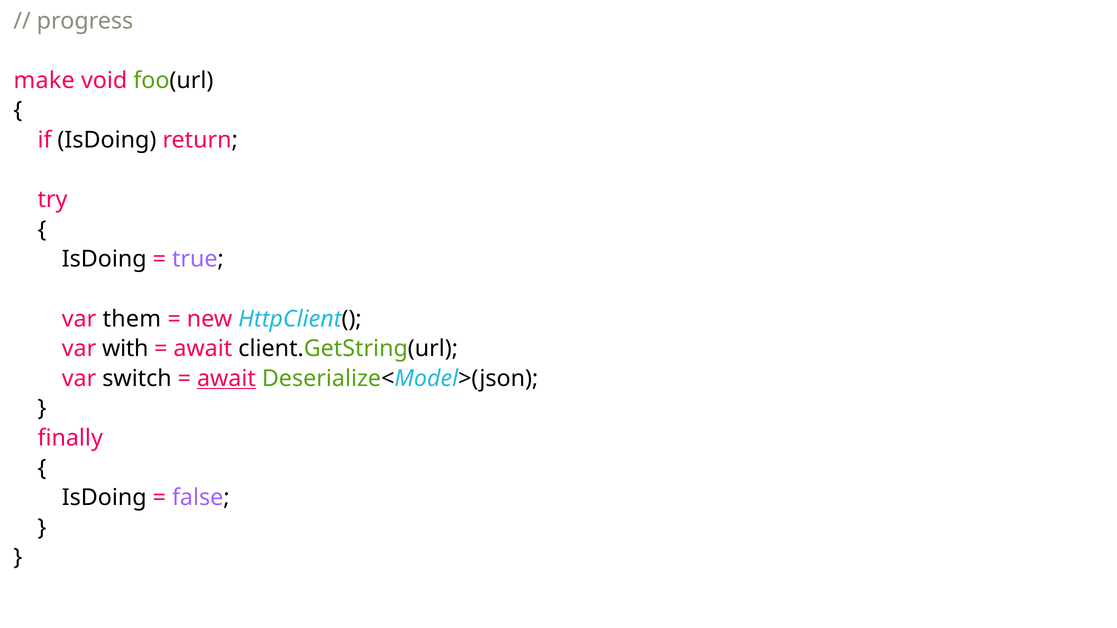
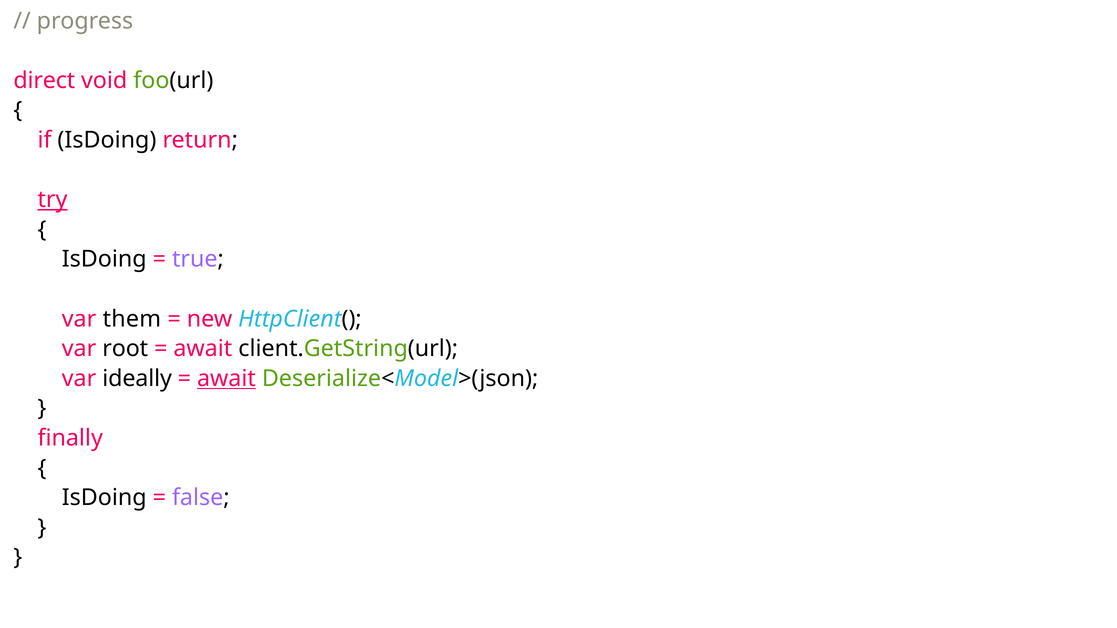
make: make -> direct (44, 80)
try underline: none -> present (52, 200)
with: with -> root (125, 349)
switch: switch -> ideally (137, 379)
